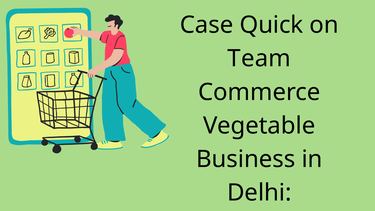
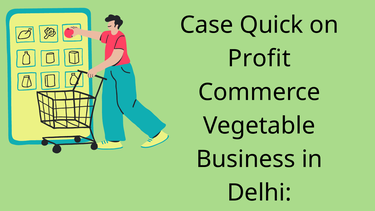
Team: Team -> Profit (259, 59)
